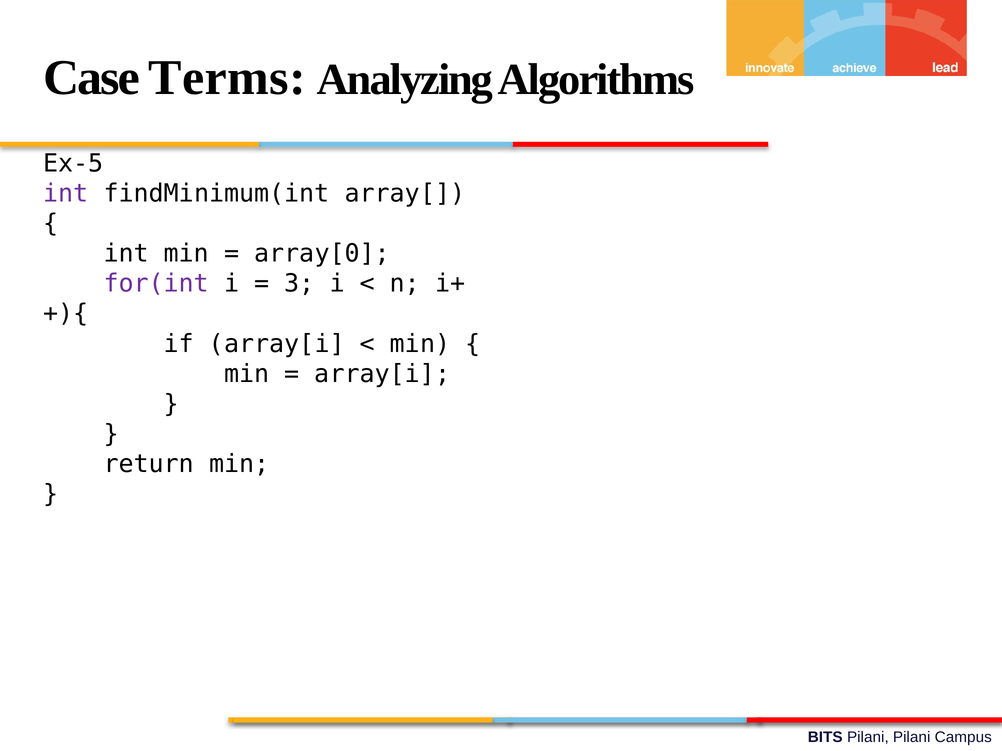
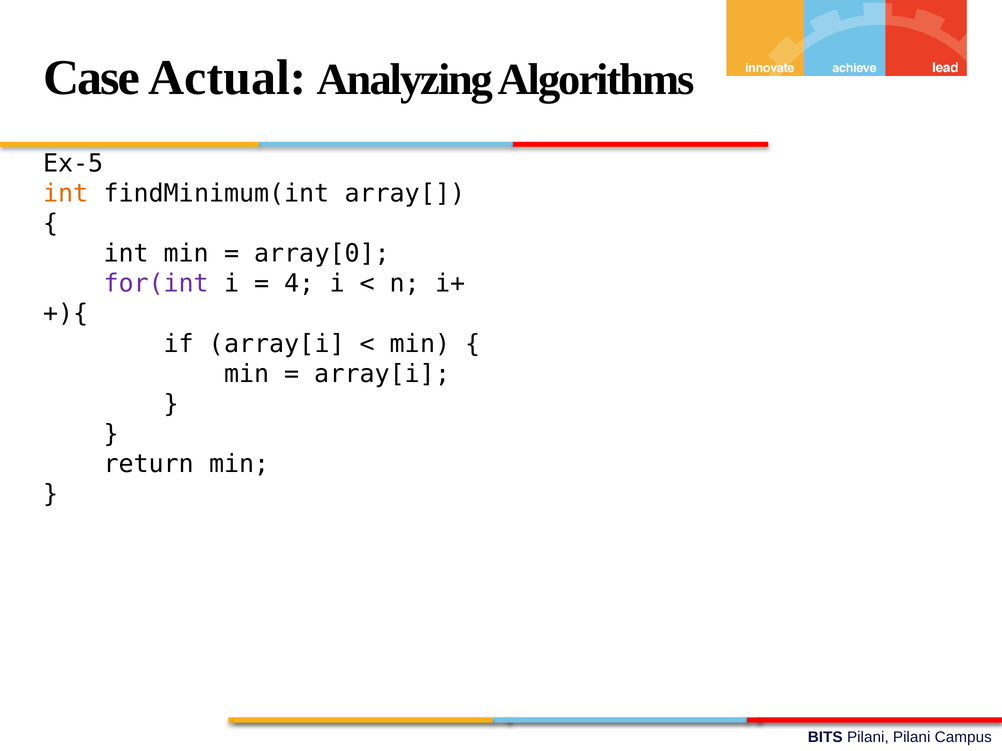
Terms: Terms -> Actual (227, 78)
int colour: purple -> orange (66, 194)
3: 3 -> 4 (299, 284)
